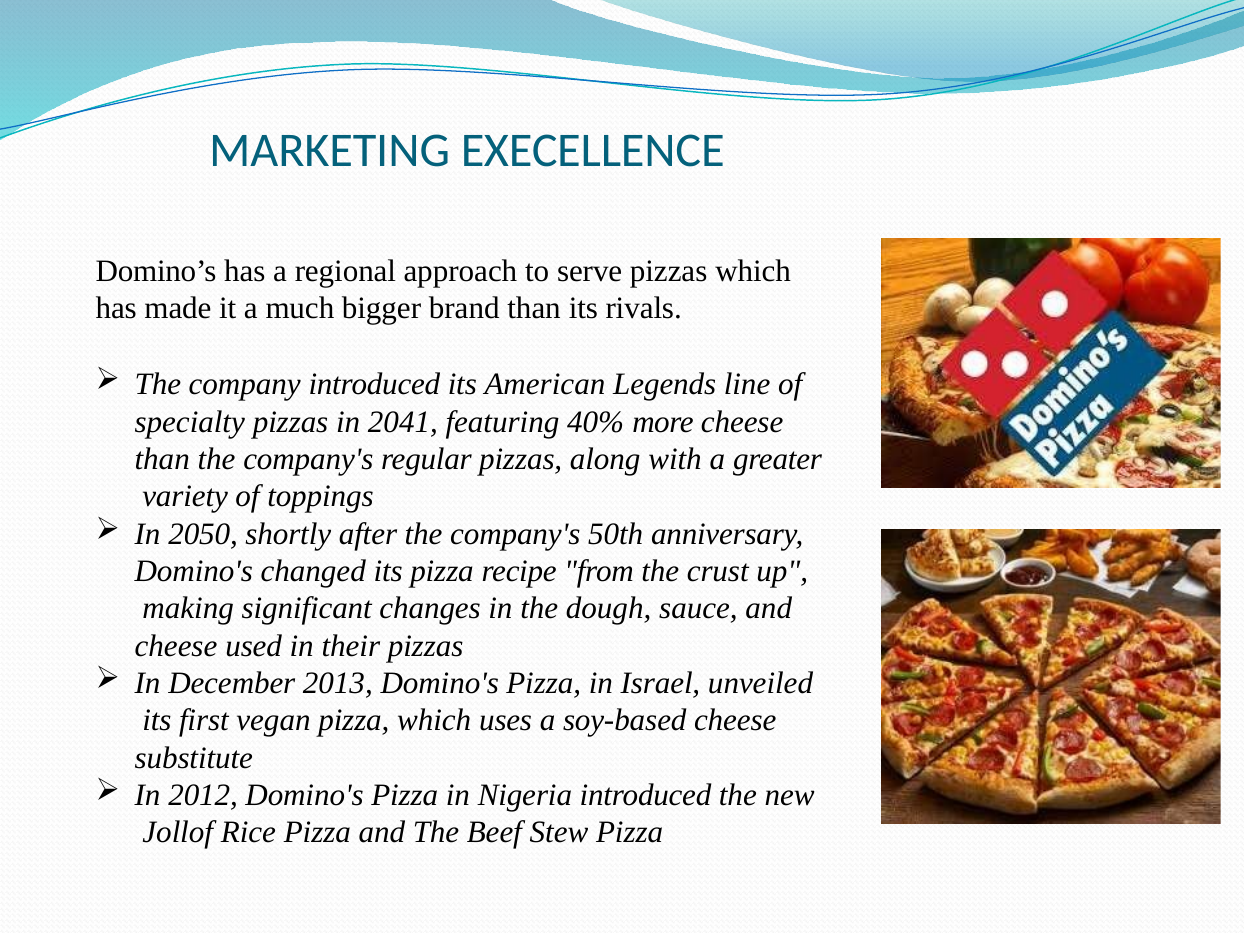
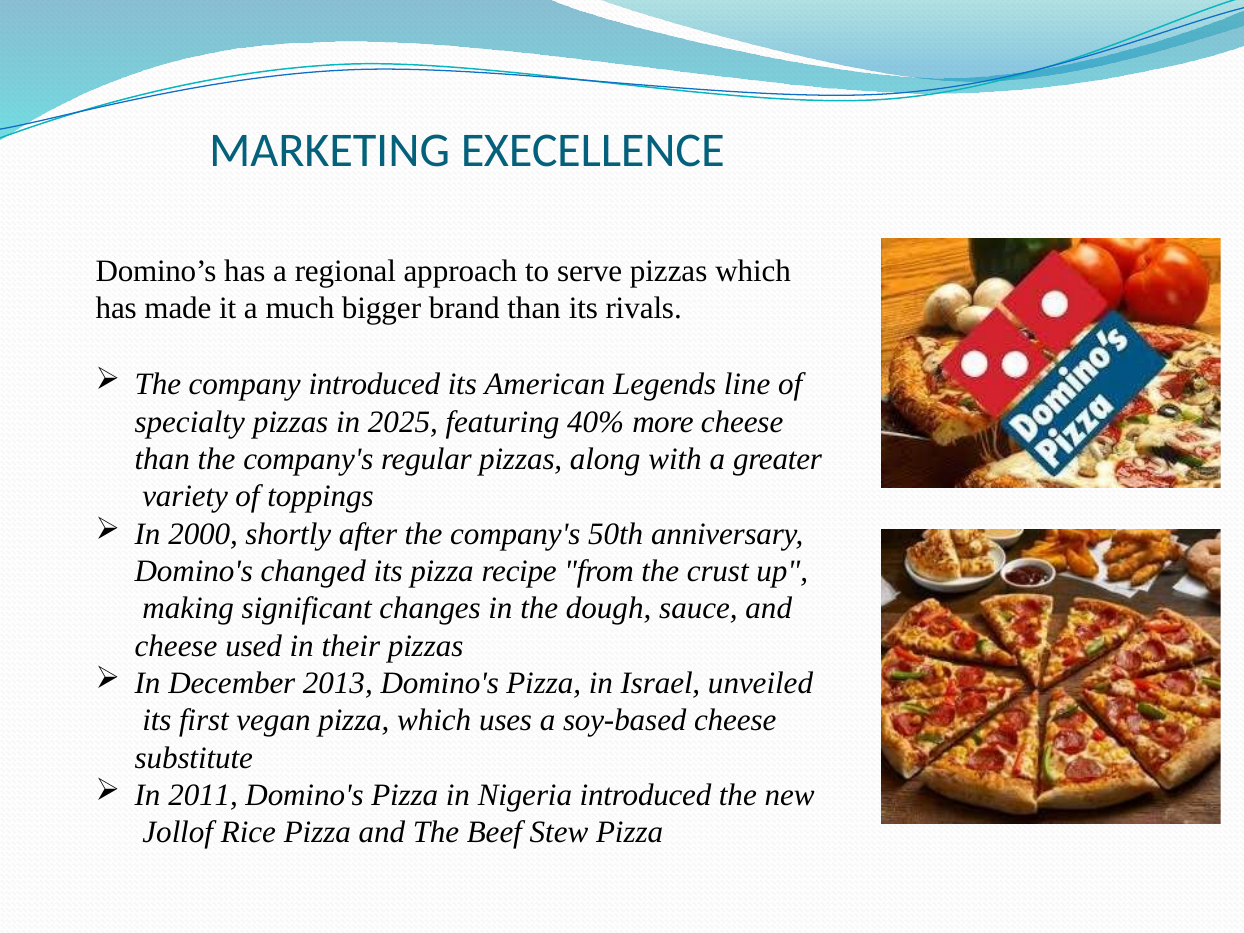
2041: 2041 -> 2025 (403, 422)
2050: 2050 -> 2000 (203, 534)
2012: 2012 -> 2011 (203, 795)
